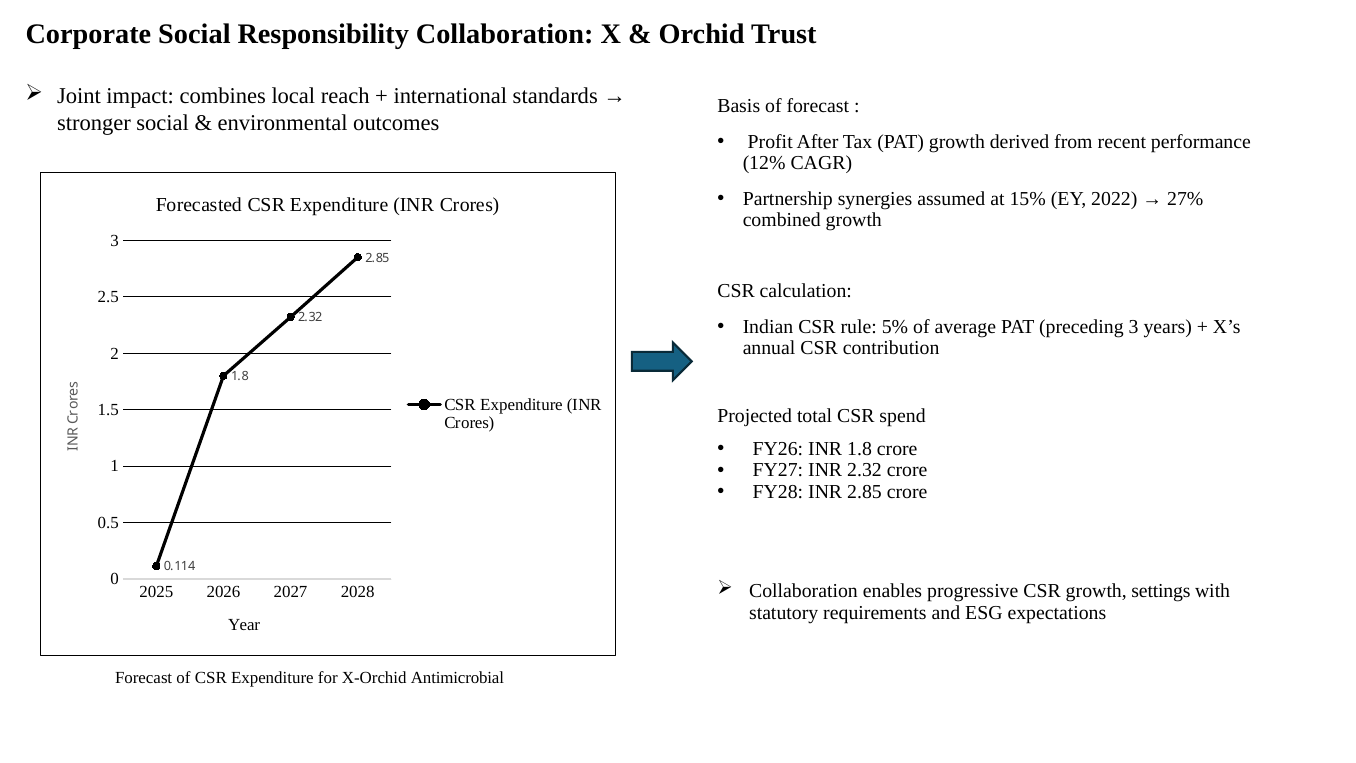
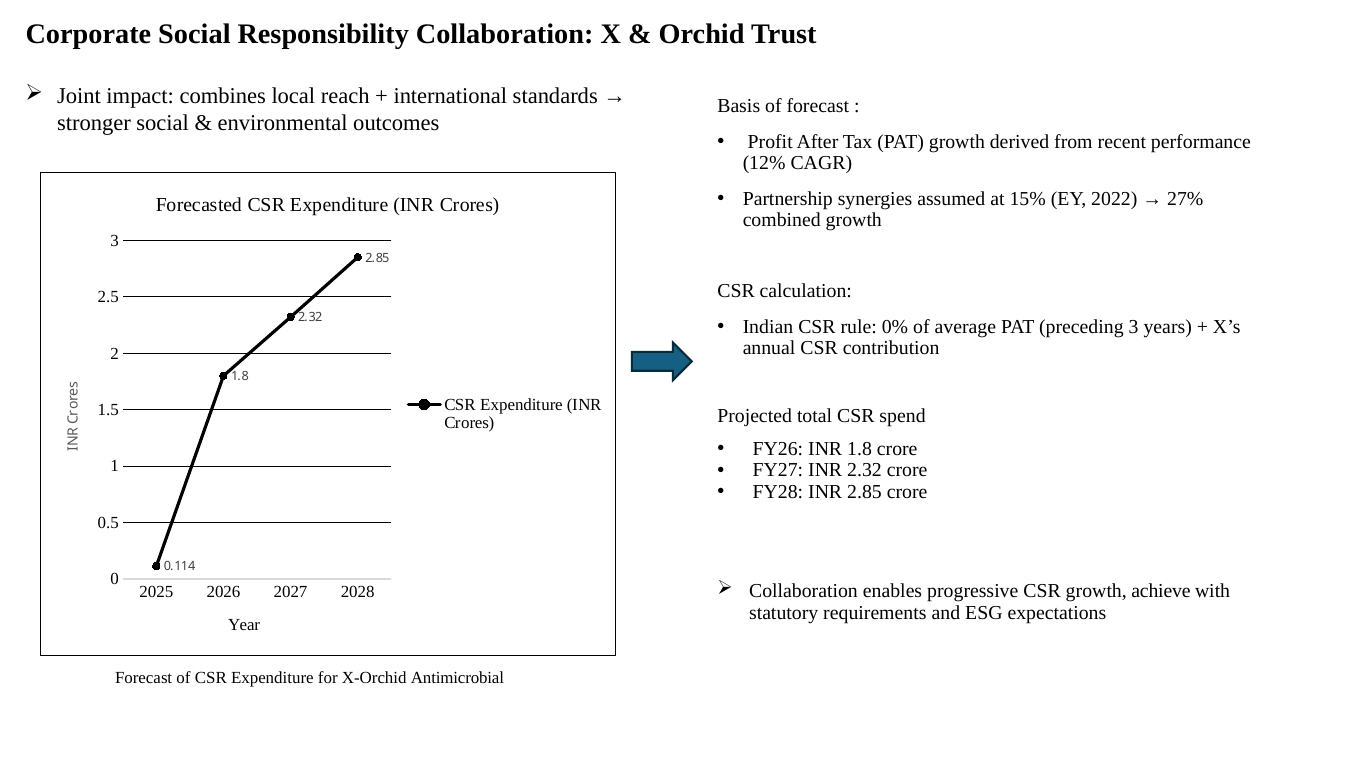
5%: 5% -> 0% (895, 327)
settings: settings -> achieve (1161, 591)
